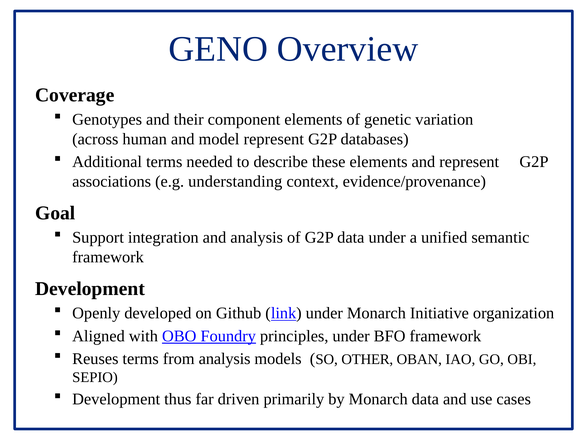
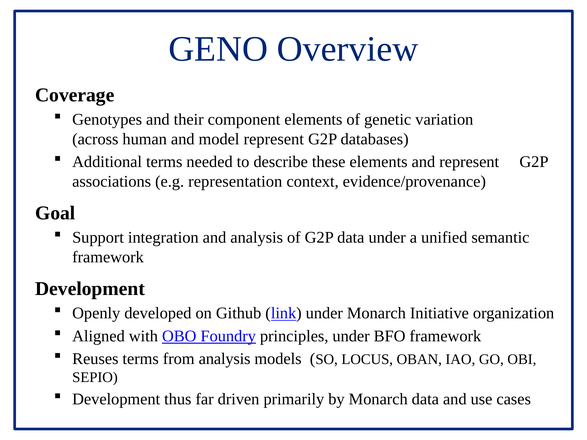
understanding: understanding -> representation (235, 182)
OTHER: OTHER -> LOCUS (367, 360)
